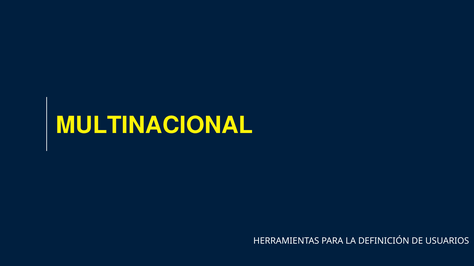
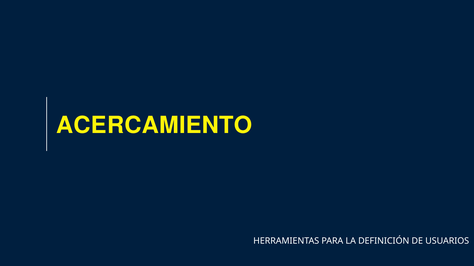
MULTINACIONAL: MULTINACIONAL -> ACERCAMIENTO (154, 126)
